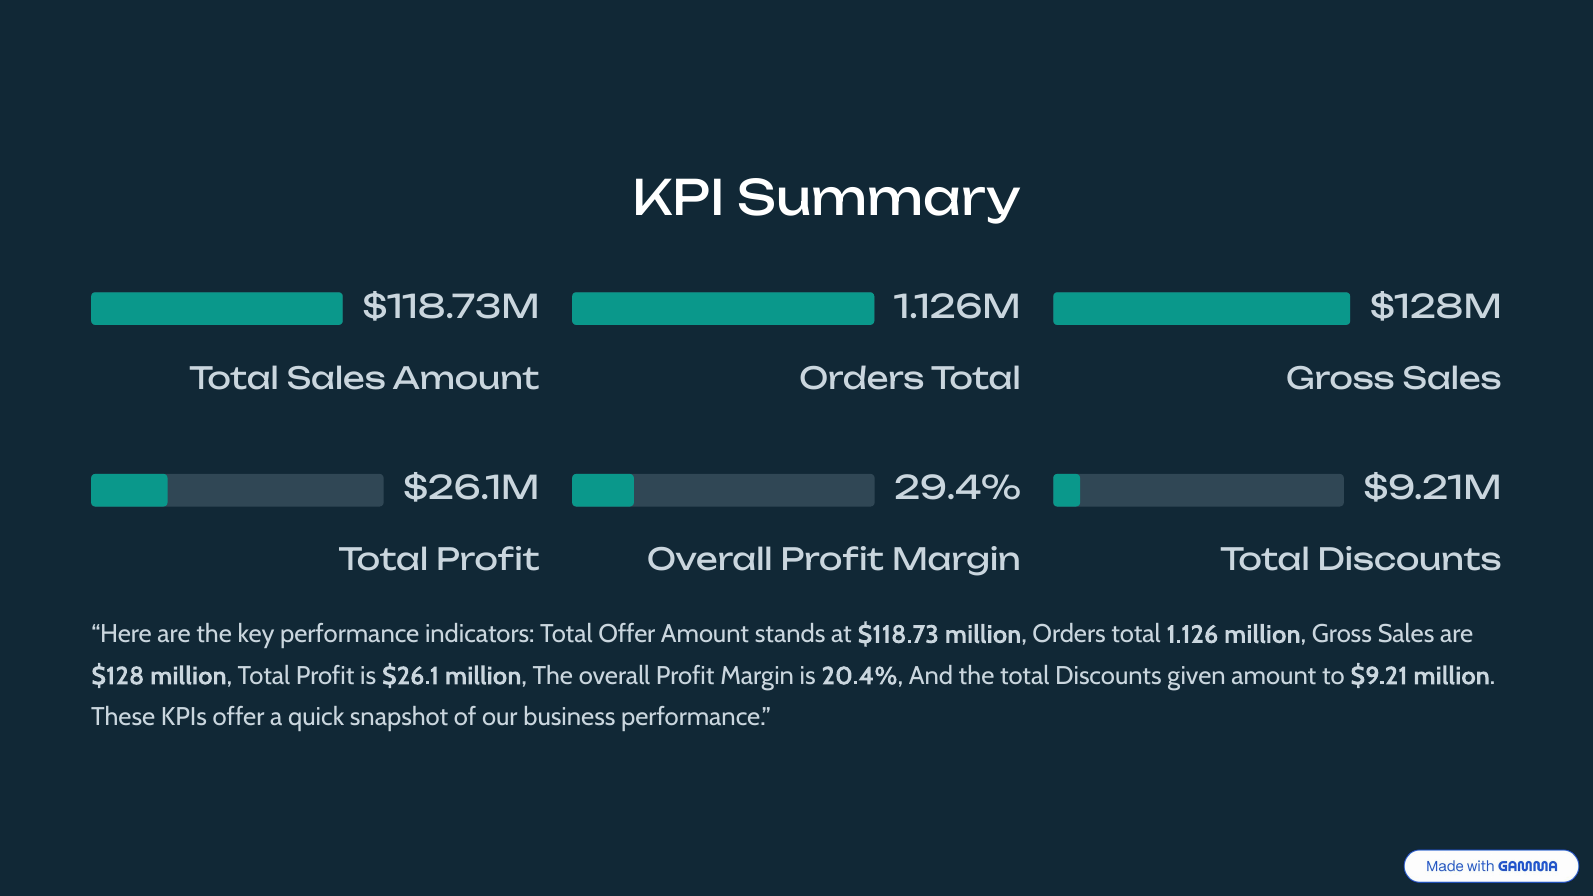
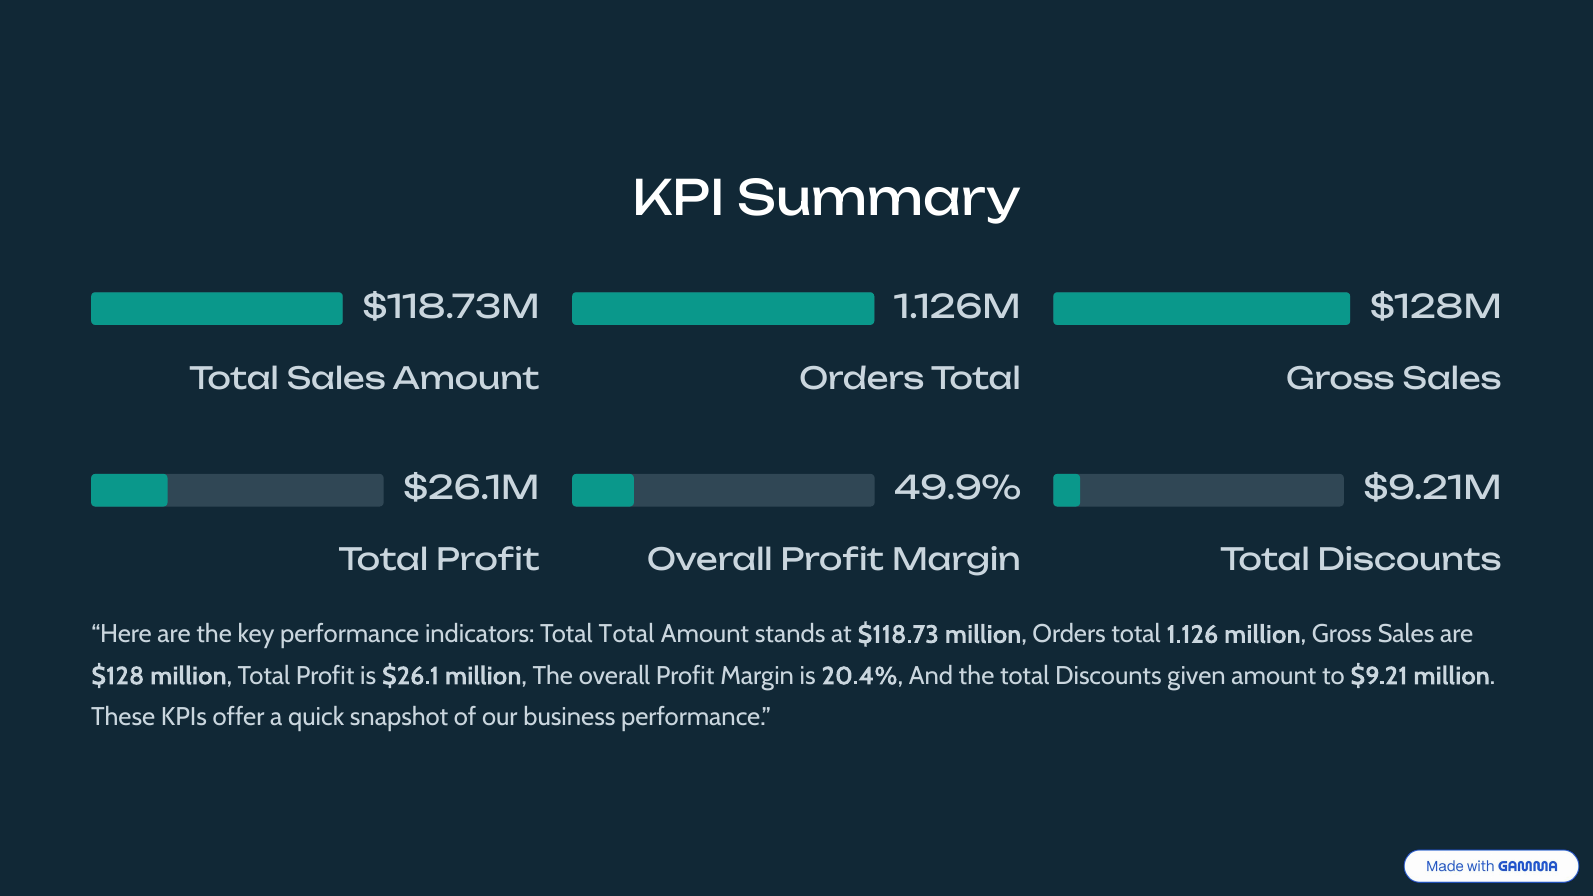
29.4%: 29.4% -> 49.9% (958, 489)
Total Offer: Offer -> Total (627, 635)
